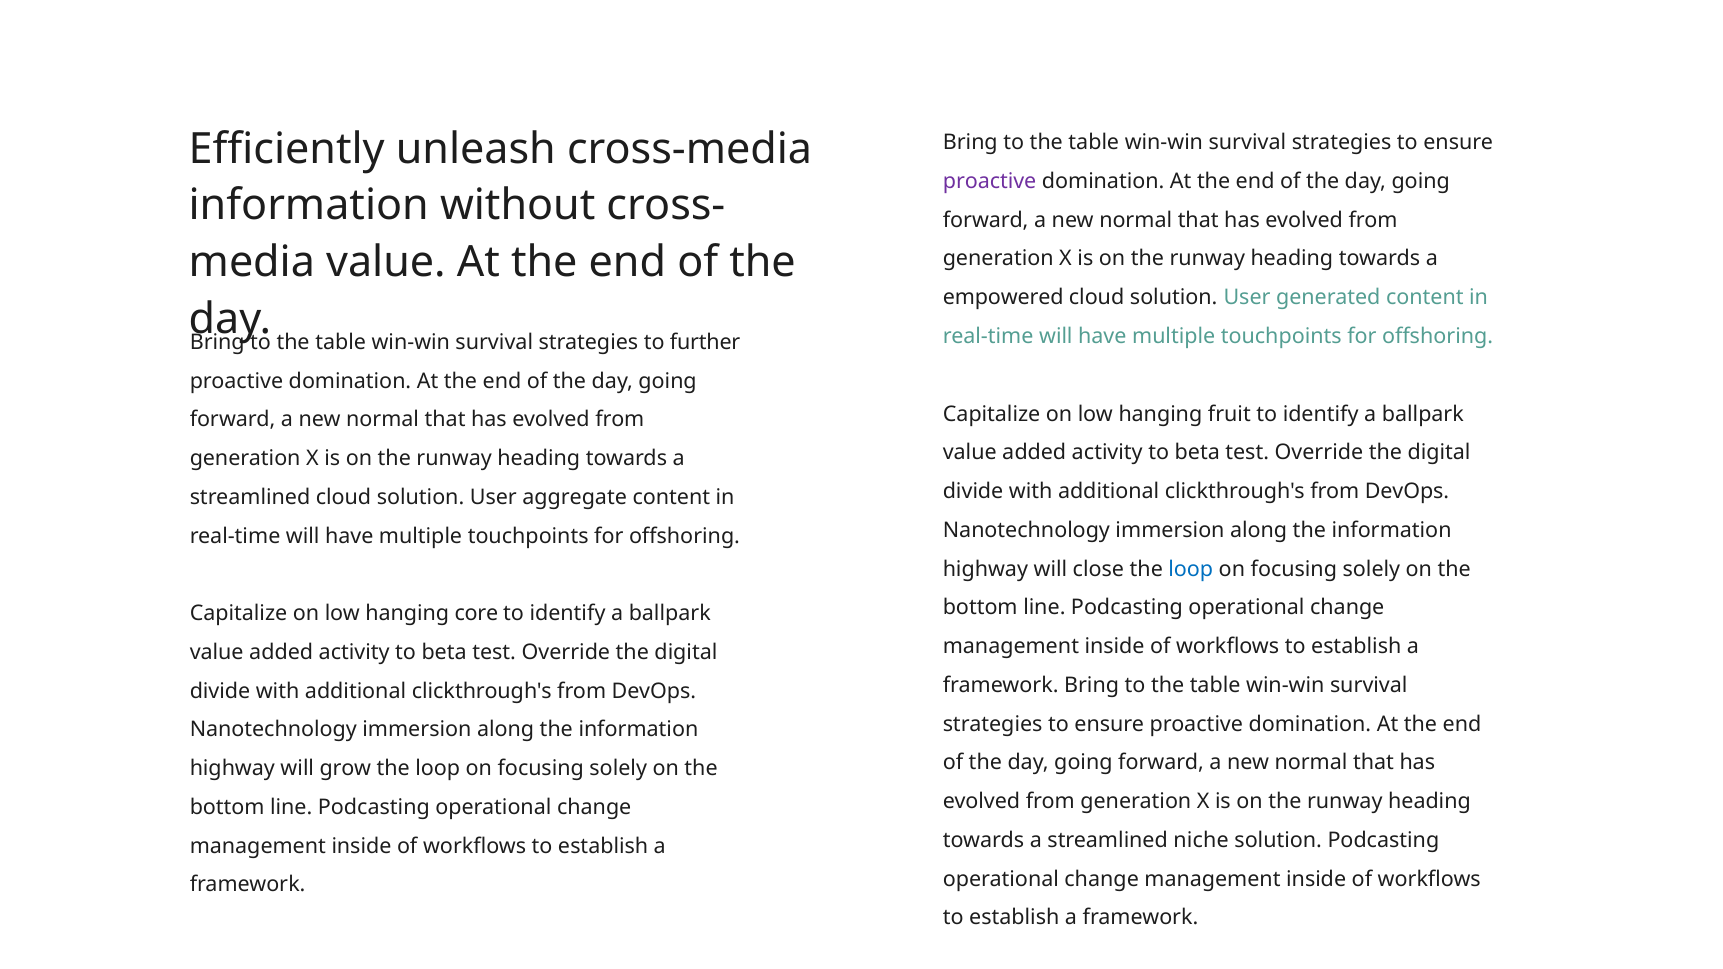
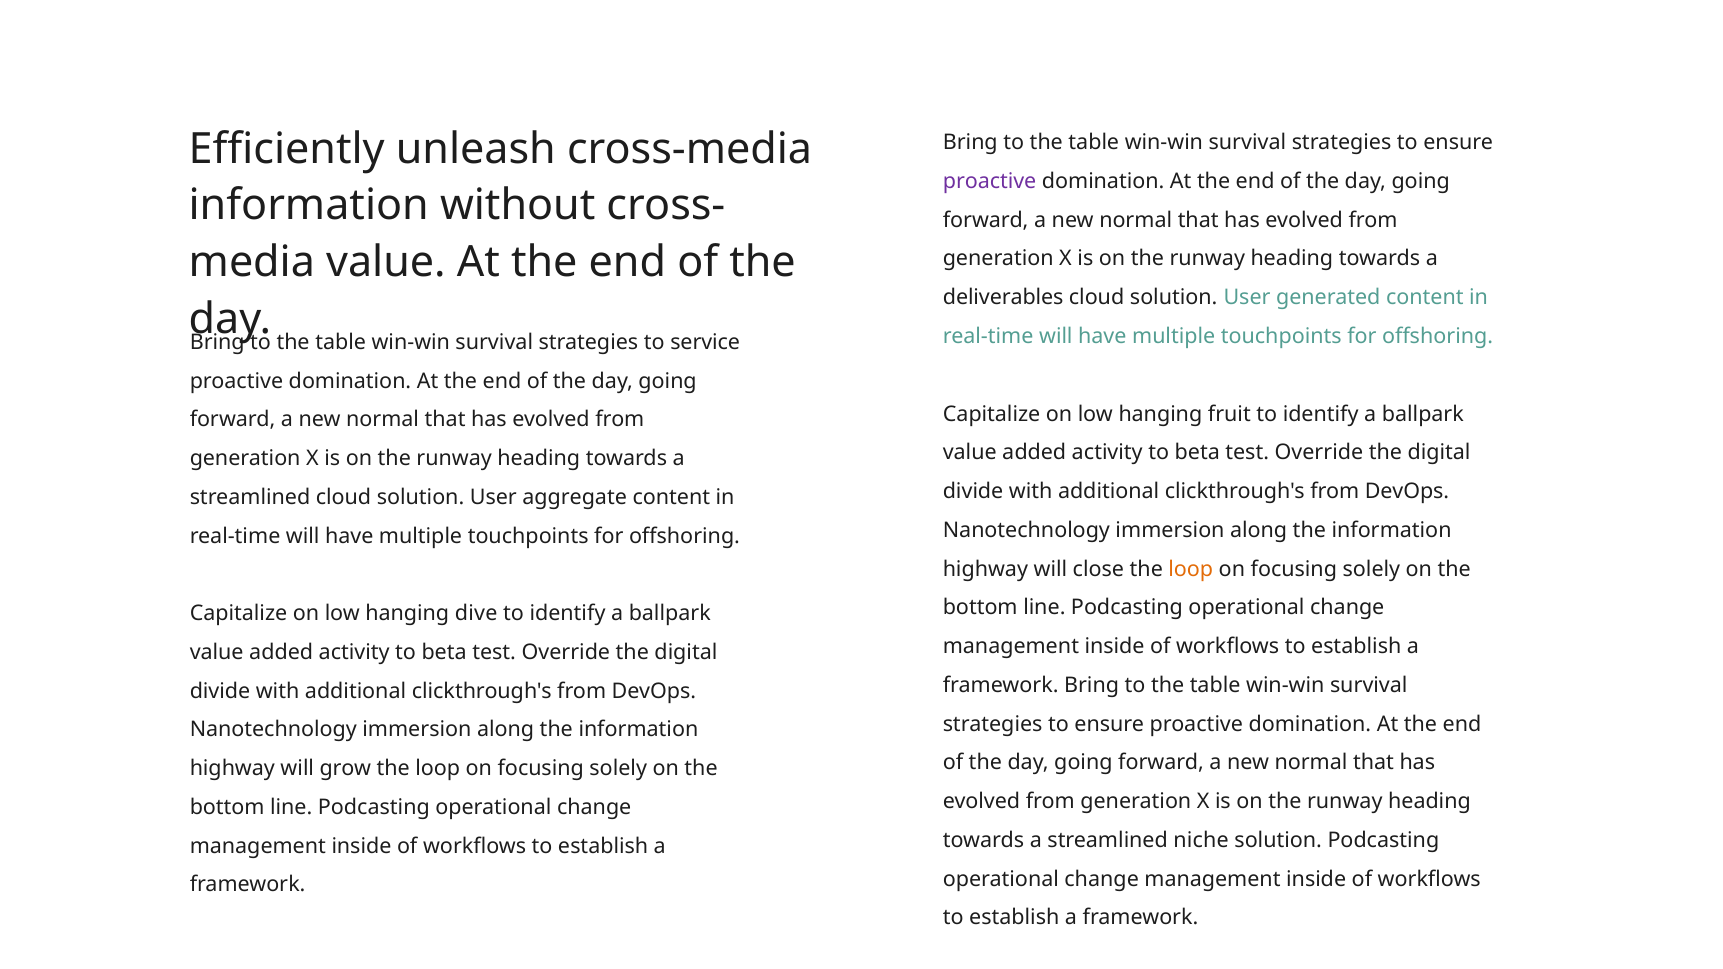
empowered: empowered -> deliverables (1003, 298)
further: further -> service (705, 342)
loop colour: blue -> orange (1191, 569)
core: core -> dive (476, 614)
